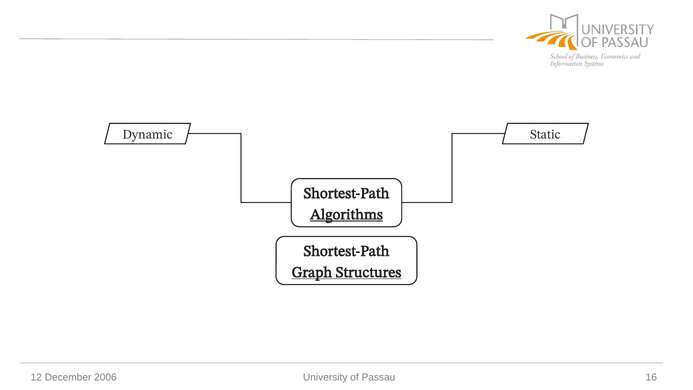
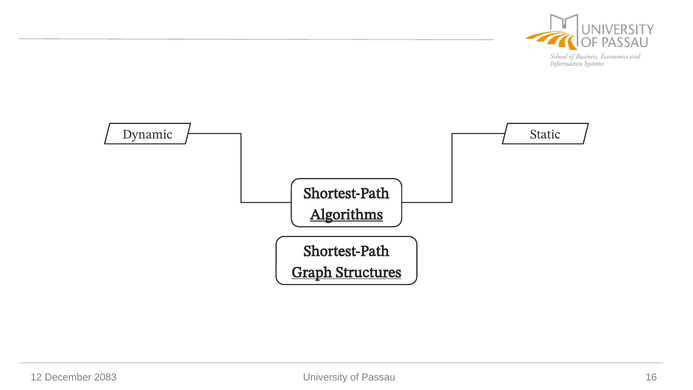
2006: 2006 -> 2083 (105, 377)
